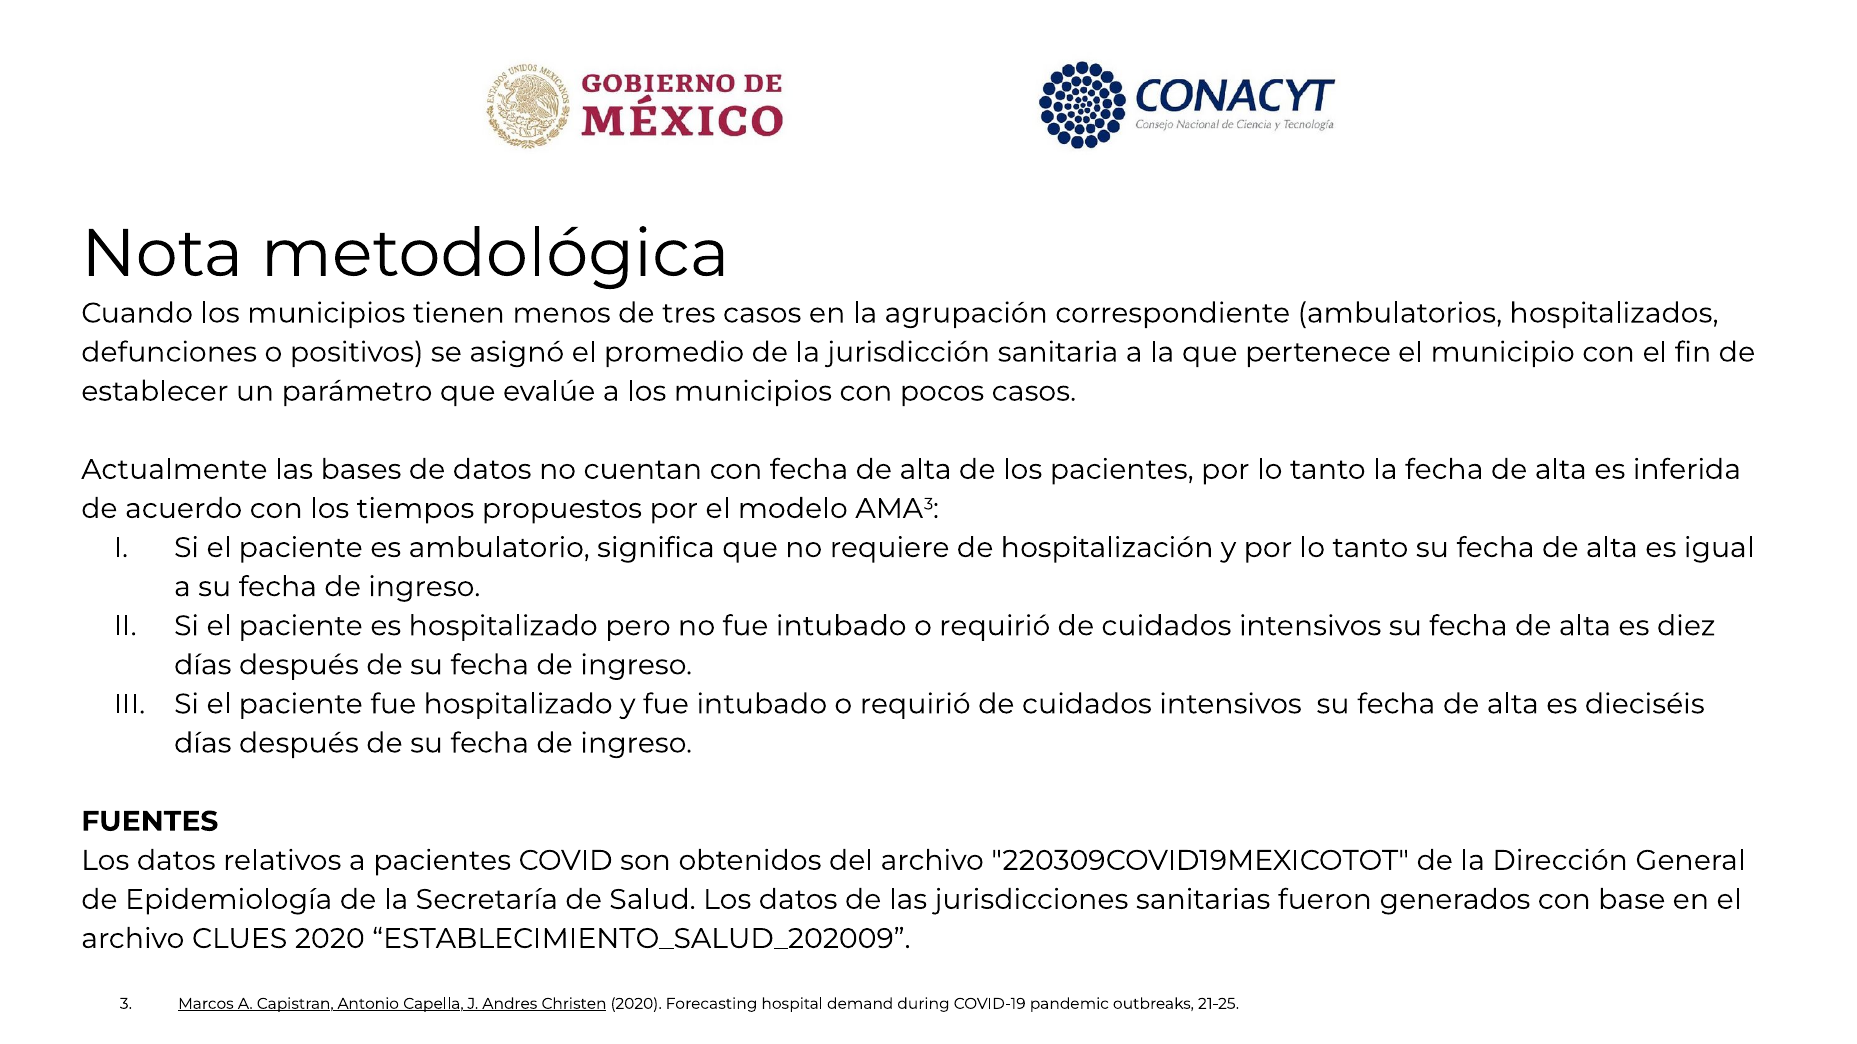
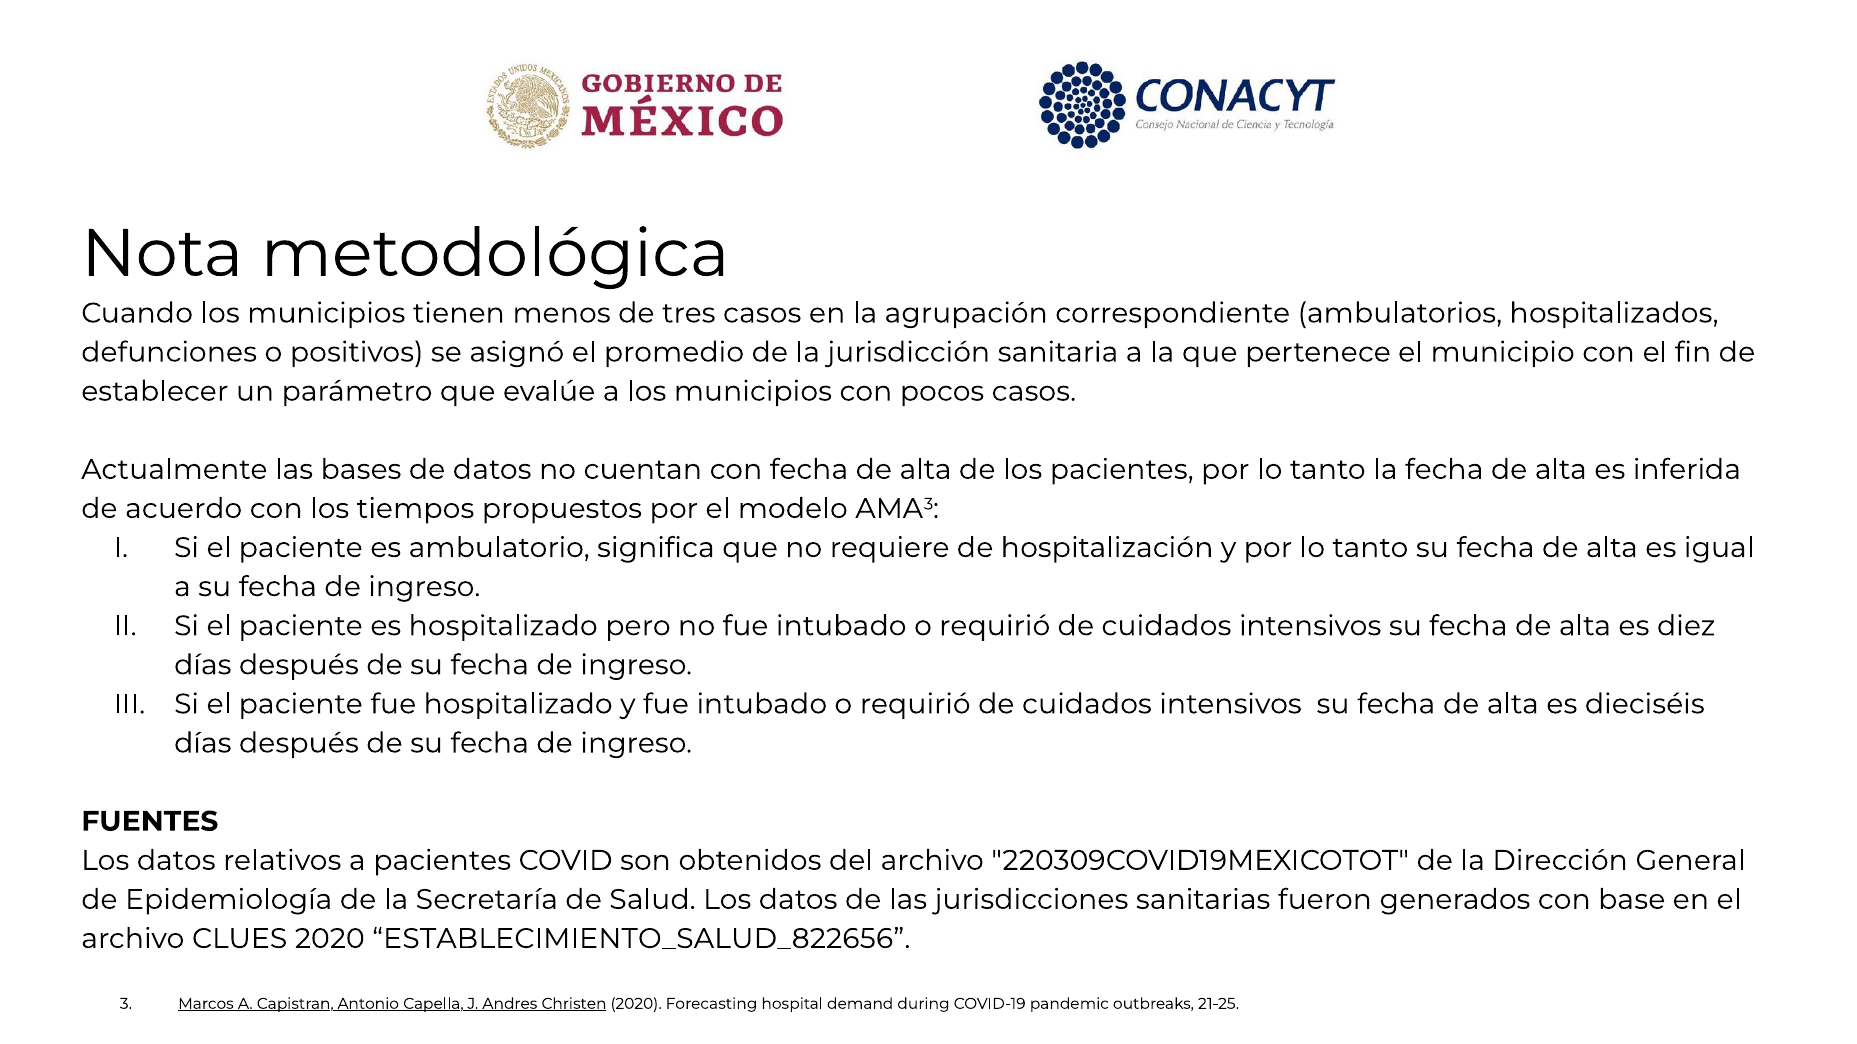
ESTABLECIMIENTO_SALUD_202009: ESTABLECIMIENTO_SALUD_202009 -> ESTABLECIMIENTO_SALUD_822656 (641, 939)
